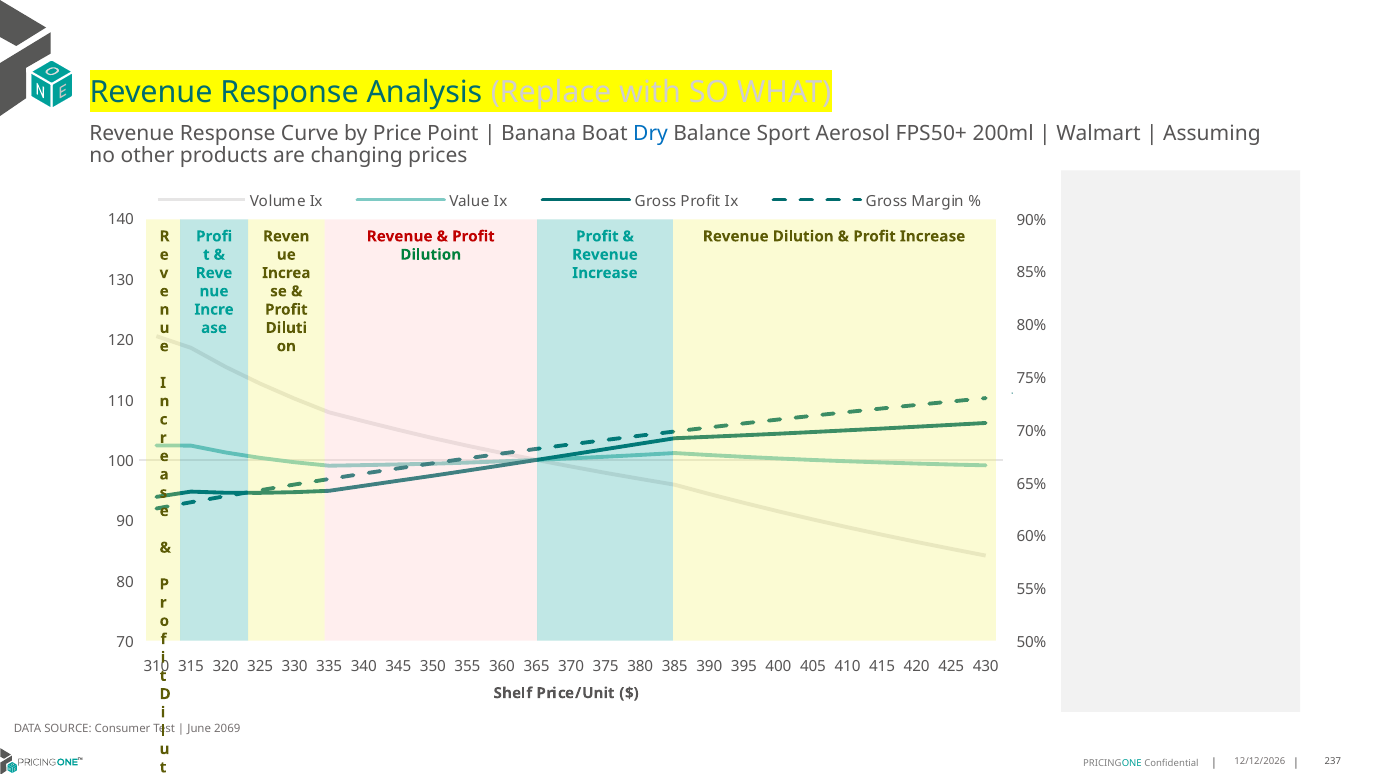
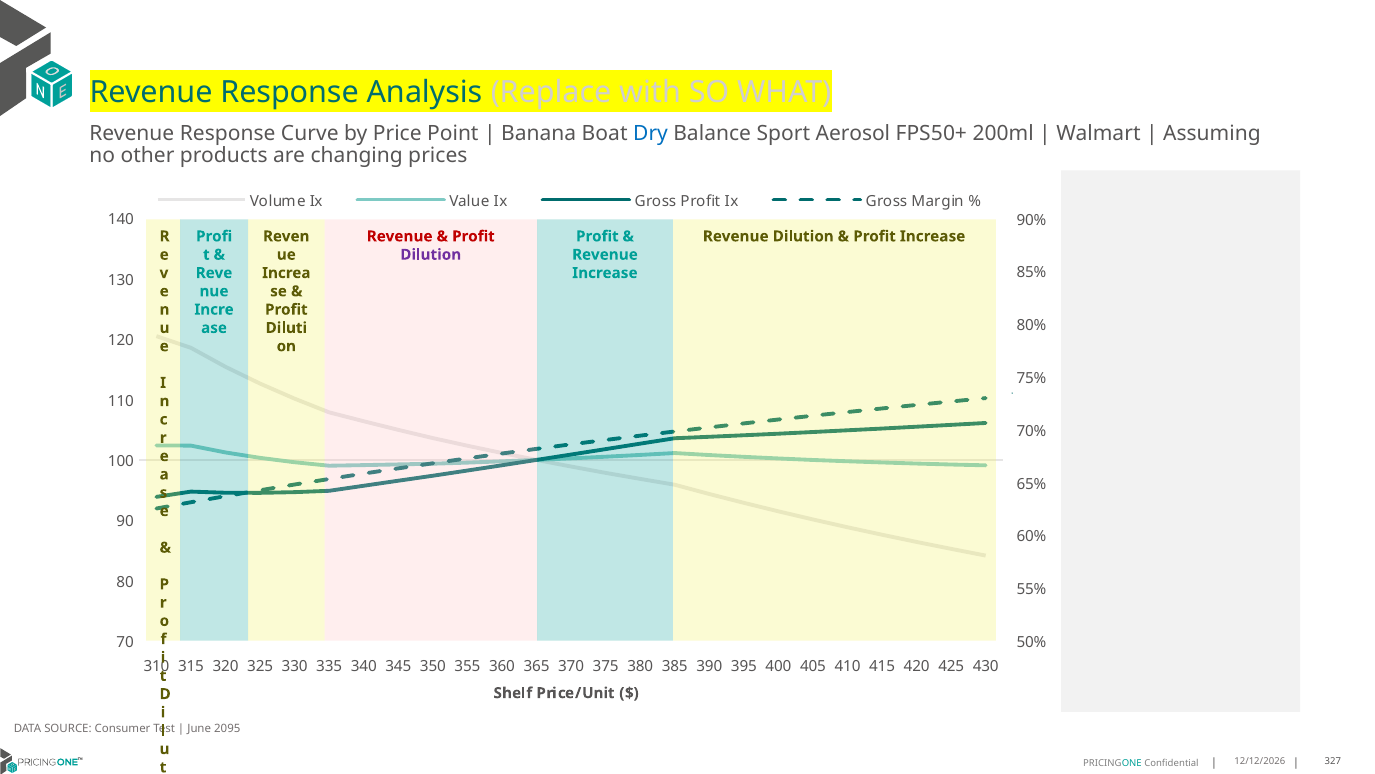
Dilution colour: green -> purple (431, 254)
2069: 2069 -> 2095 (227, 728)
237: 237 -> 327 (1333, 760)
